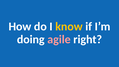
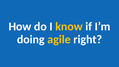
agile colour: pink -> yellow (59, 39)
